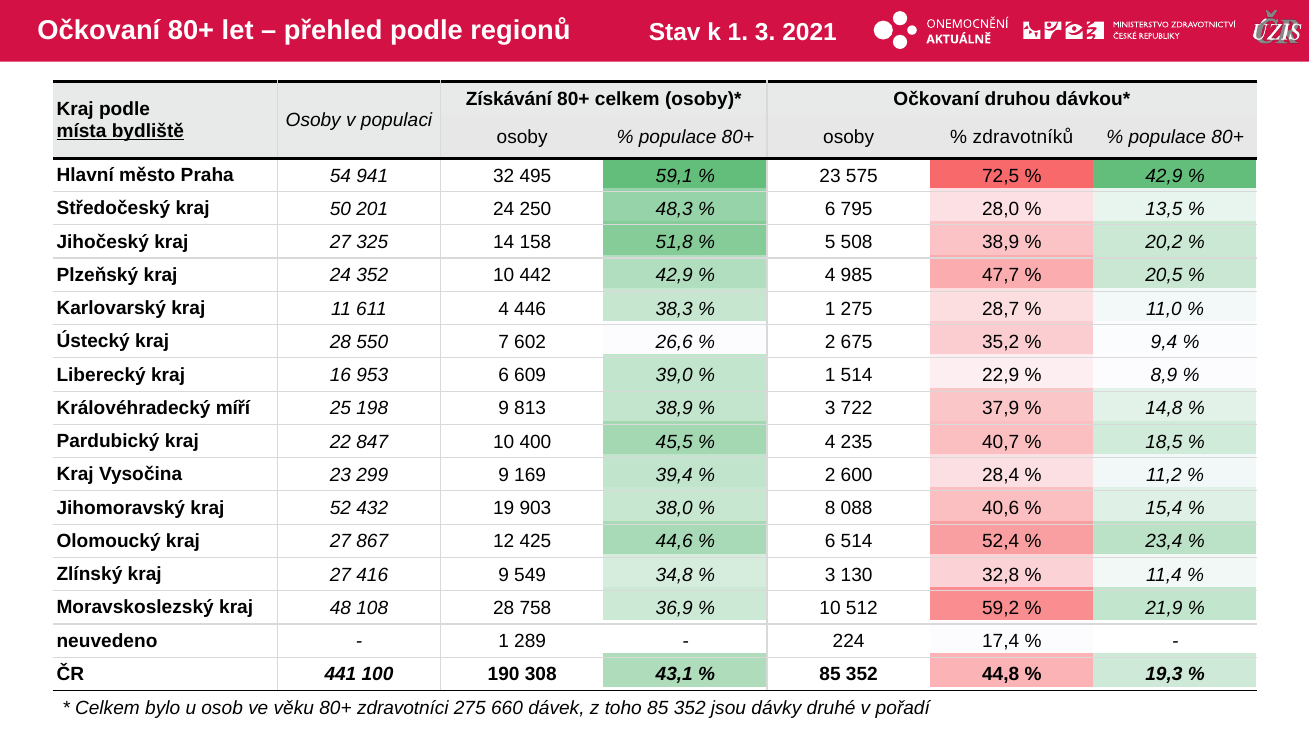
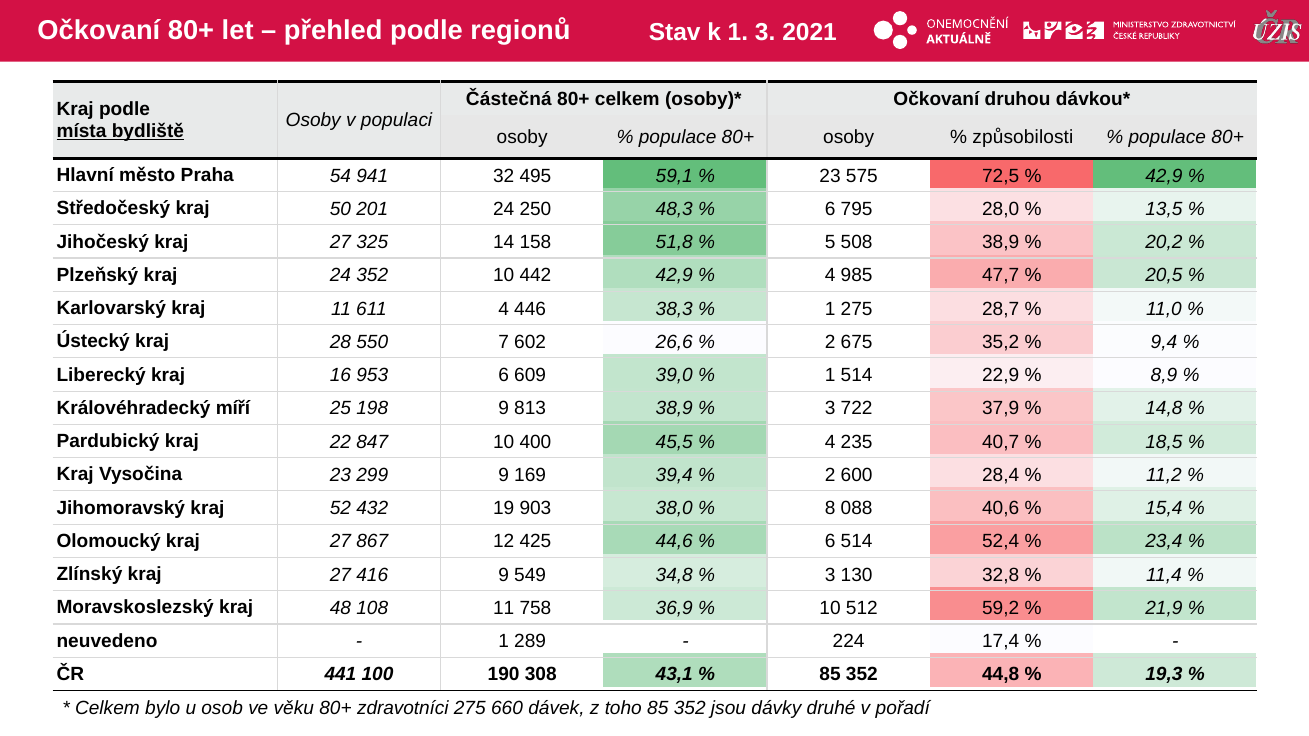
Získávání: Získávání -> Částečná (509, 99)
zdravotníků: zdravotníků -> způsobilosti (1023, 138)
108 28: 28 -> 11 (504, 608)
